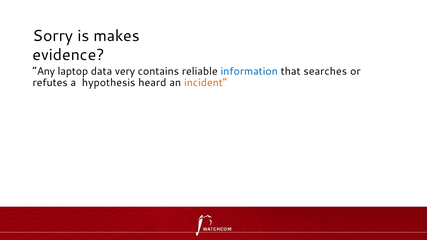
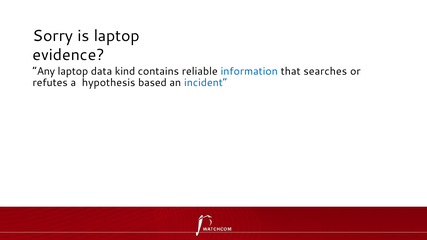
is makes: makes -> laptop (117, 36)
very: very -> kind (125, 71)
heard: heard -> based (152, 83)
incident colour: orange -> blue (206, 83)
